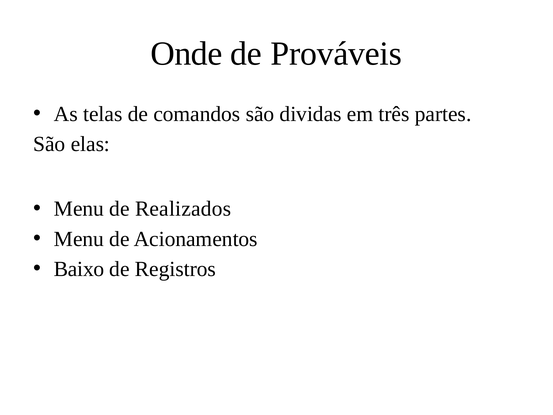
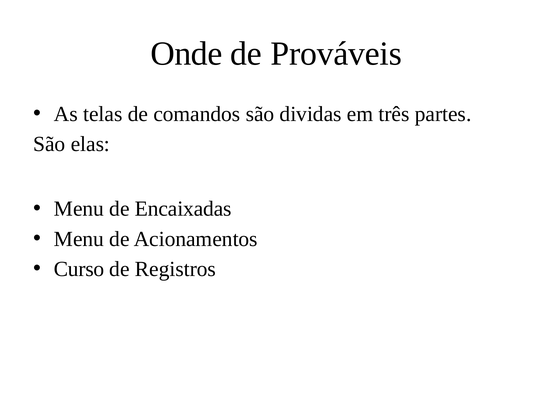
Realizados: Realizados -> Encaixadas (183, 209)
Baixo: Baixo -> Curso (79, 269)
